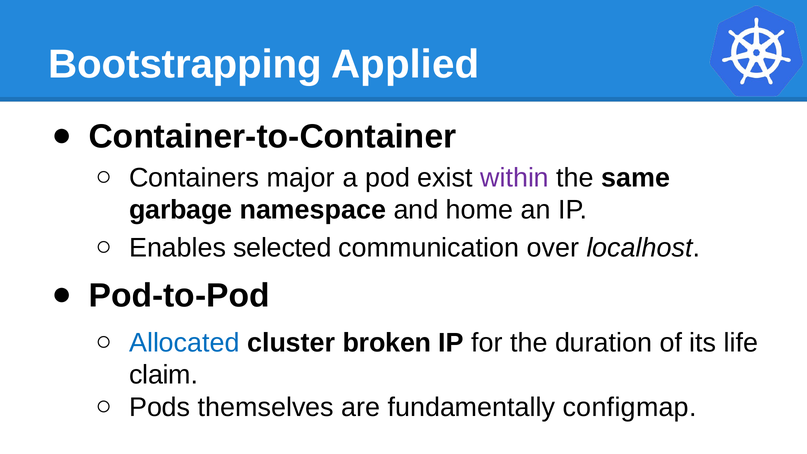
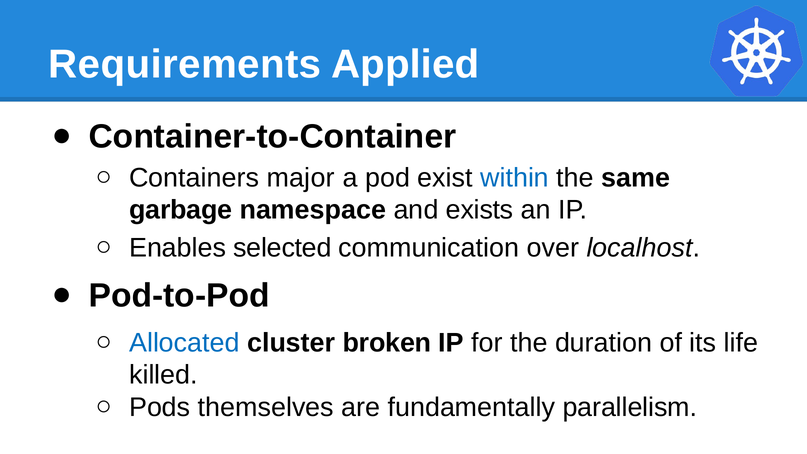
Bootstrapping: Bootstrapping -> Requirements (185, 64)
within colour: purple -> blue (515, 178)
home: home -> exists (480, 210)
claim: claim -> killed (163, 375)
configmap: configmap -> parallelism (630, 407)
